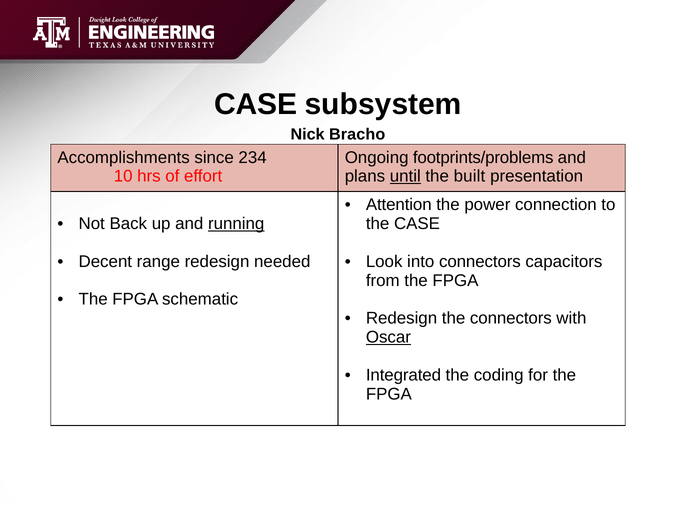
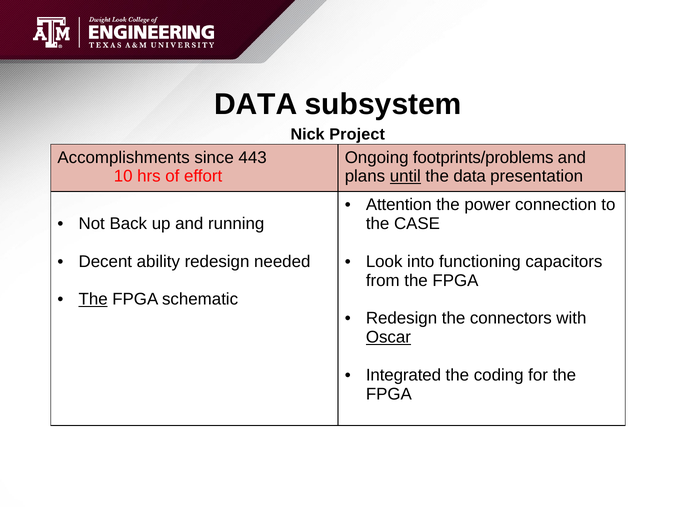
CASE: CASE -> DATA (256, 105)
Bracho: Bracho -> Project (357, 134)
234: 234 -> 443 (253, 157)
the built: built -> data (470, 176)
running underline: present -> none (236, 224)
range: range -> ability (158, 262)
into connectors: connectors -> functioning (480, 262)
The underline: none -> present (93, 299)
